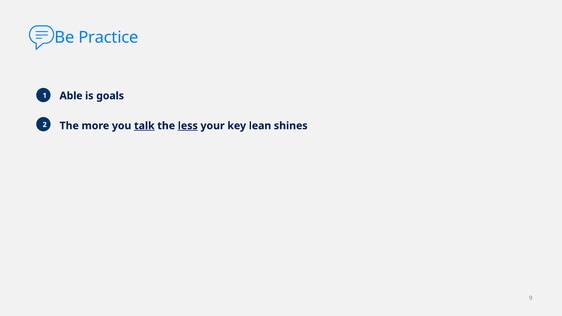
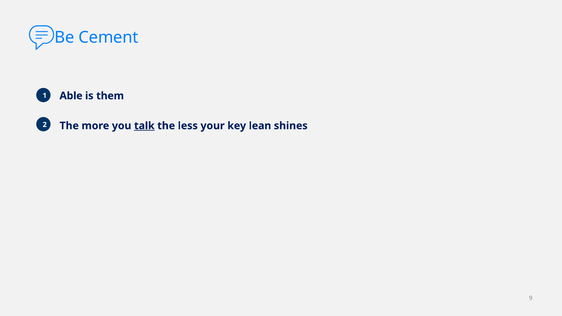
Practice: Practice -> Cement (108, 37)
goals: goals -> them (110, 96)
less underline: present -> none (188, 126)
